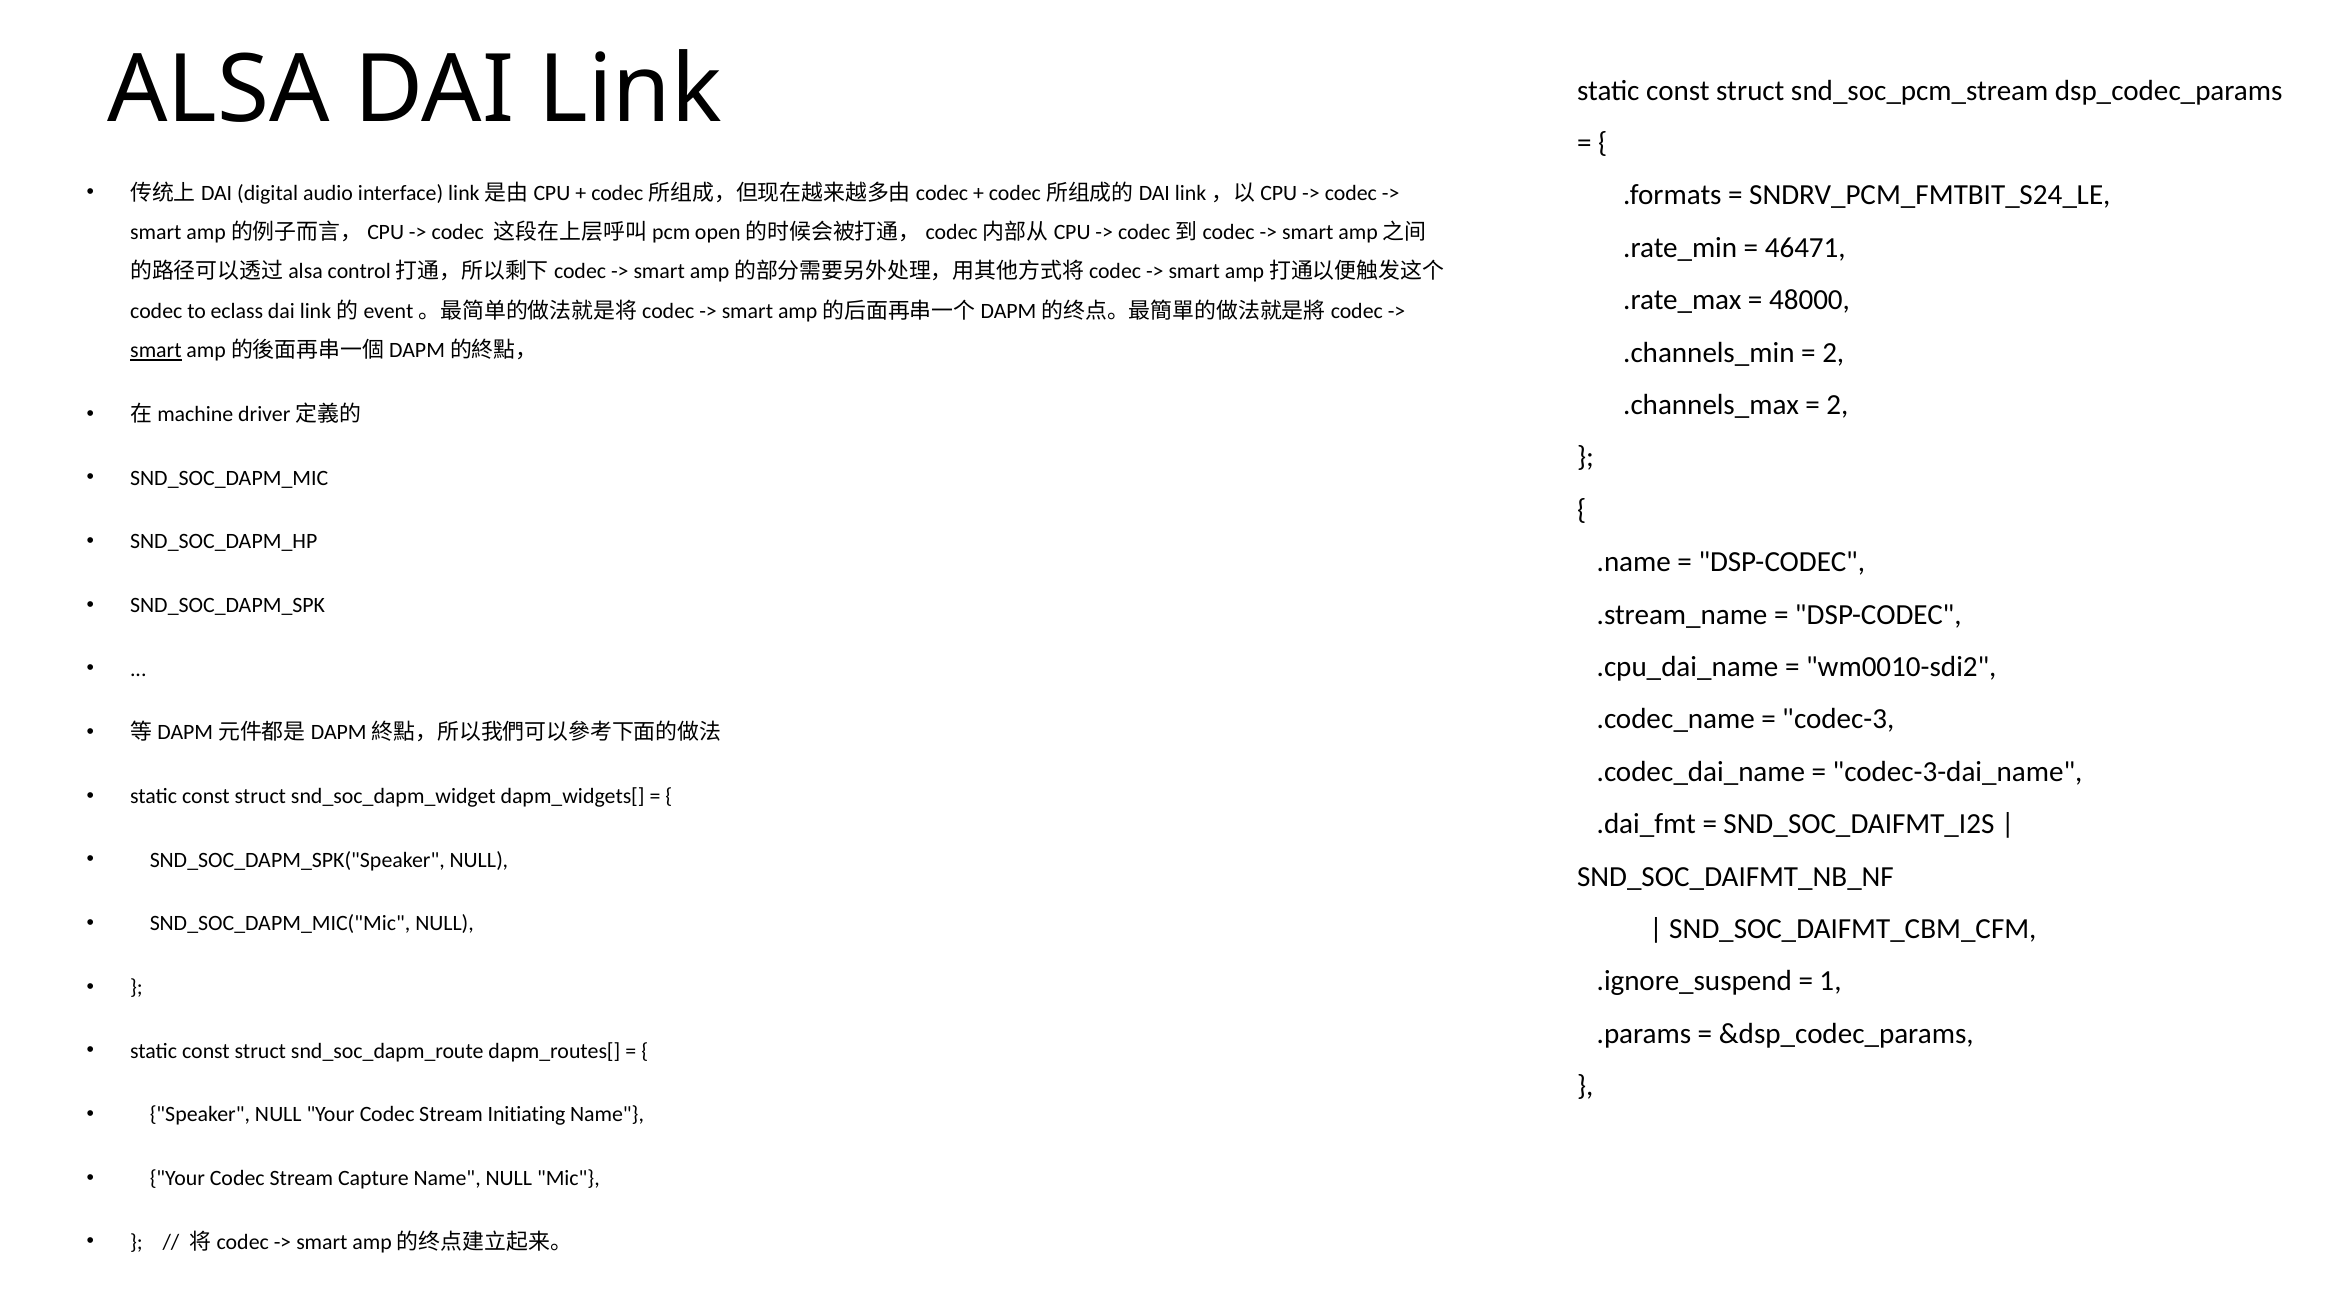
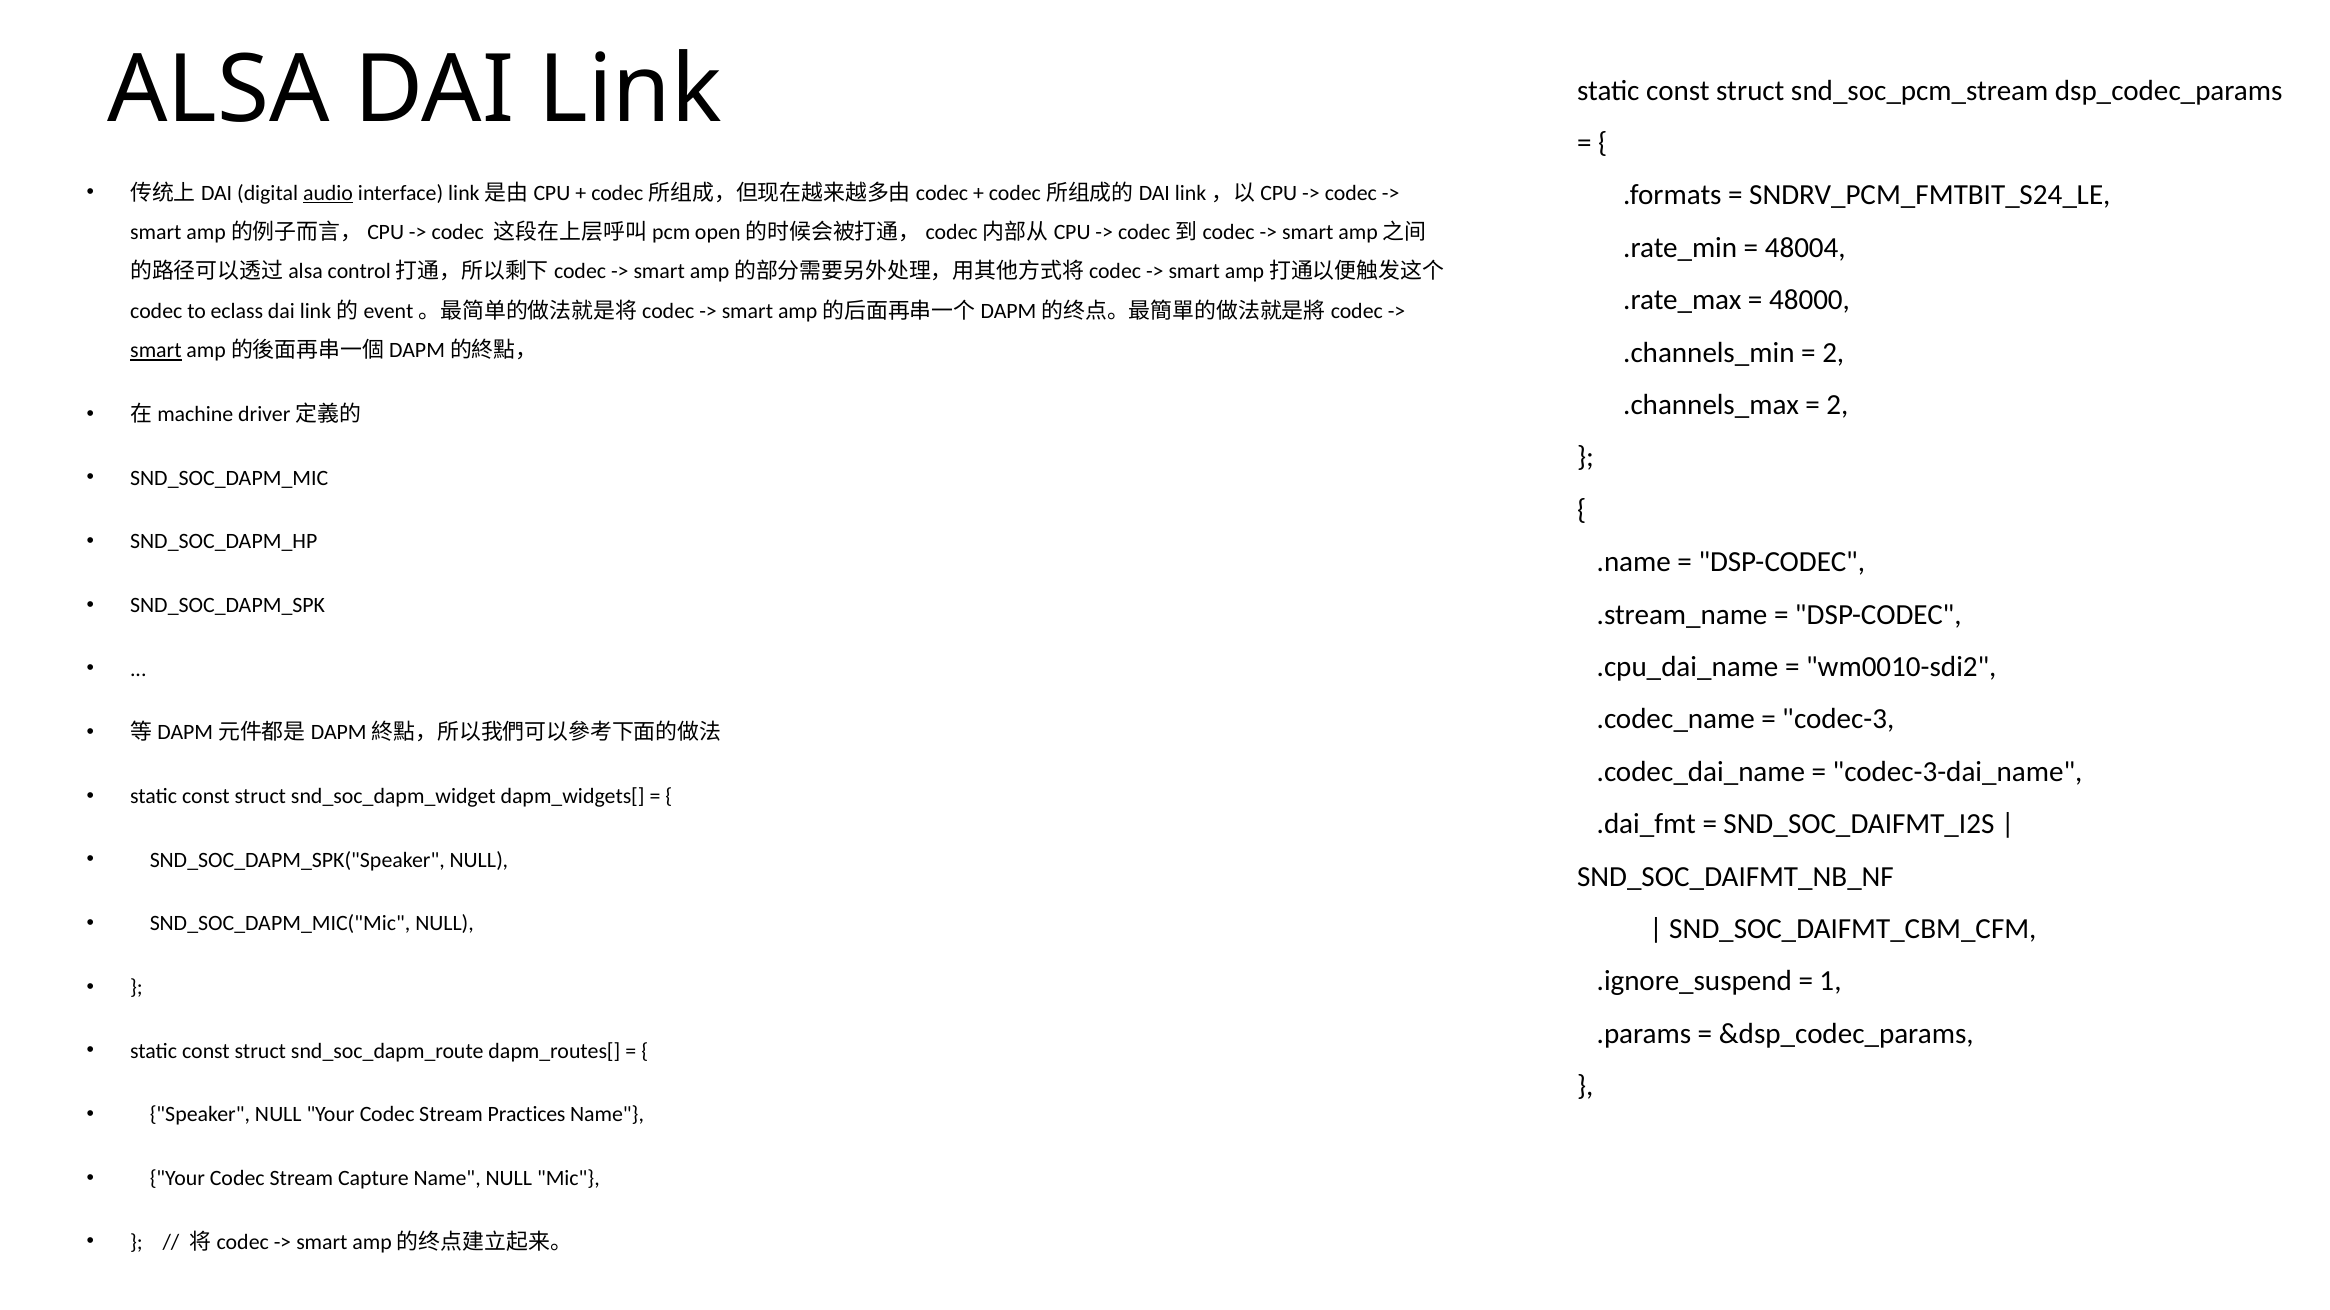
audio underline: none -> present (328, 193)
46471: 46471 -> 48004 (1805, 248)
Initiating: Initiating -> Practices (527, 1115)
